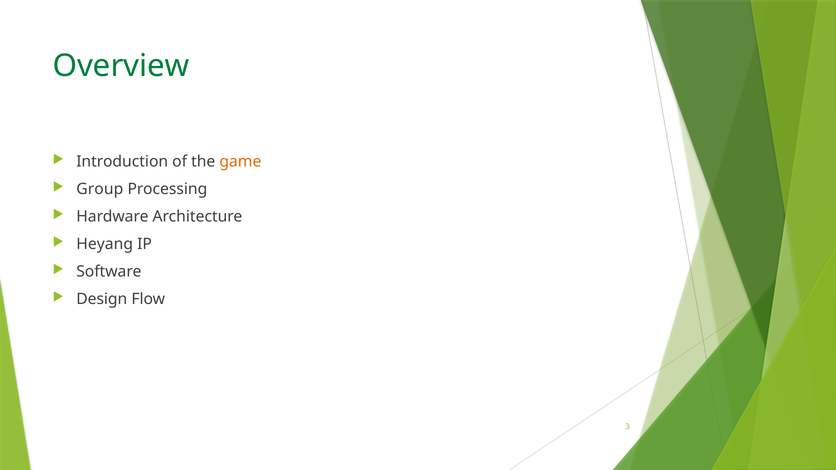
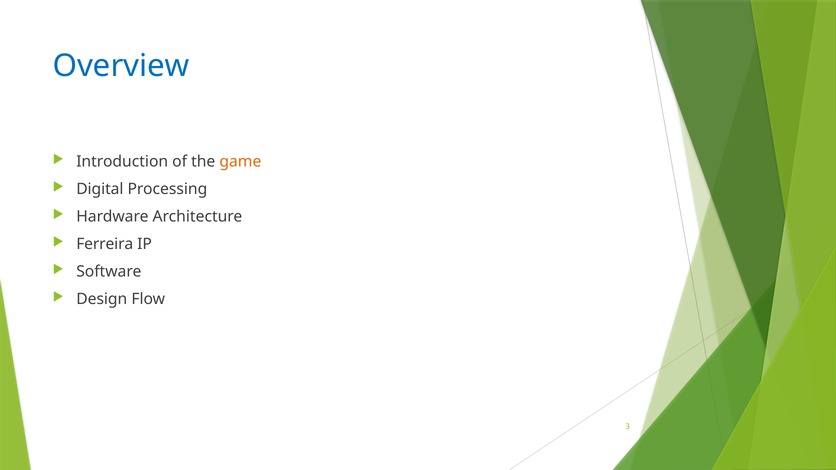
Overview colour: green -> blue (121, 66)
Group: Group -> Digital (100, 189)
Heyang: Heyang -> Ferreira (105, 244)
